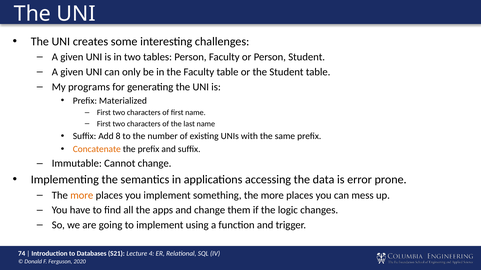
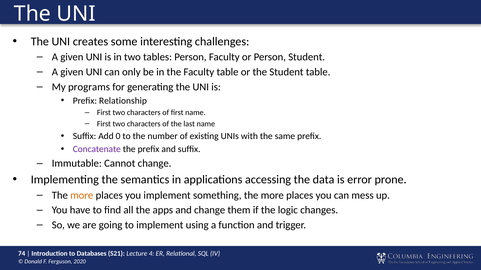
Materialized: Materialized -> Relationship (123, 101)
8: 8 -> 0 (118, 136)
Concatenate colour: orange -> purple (97, 150)
